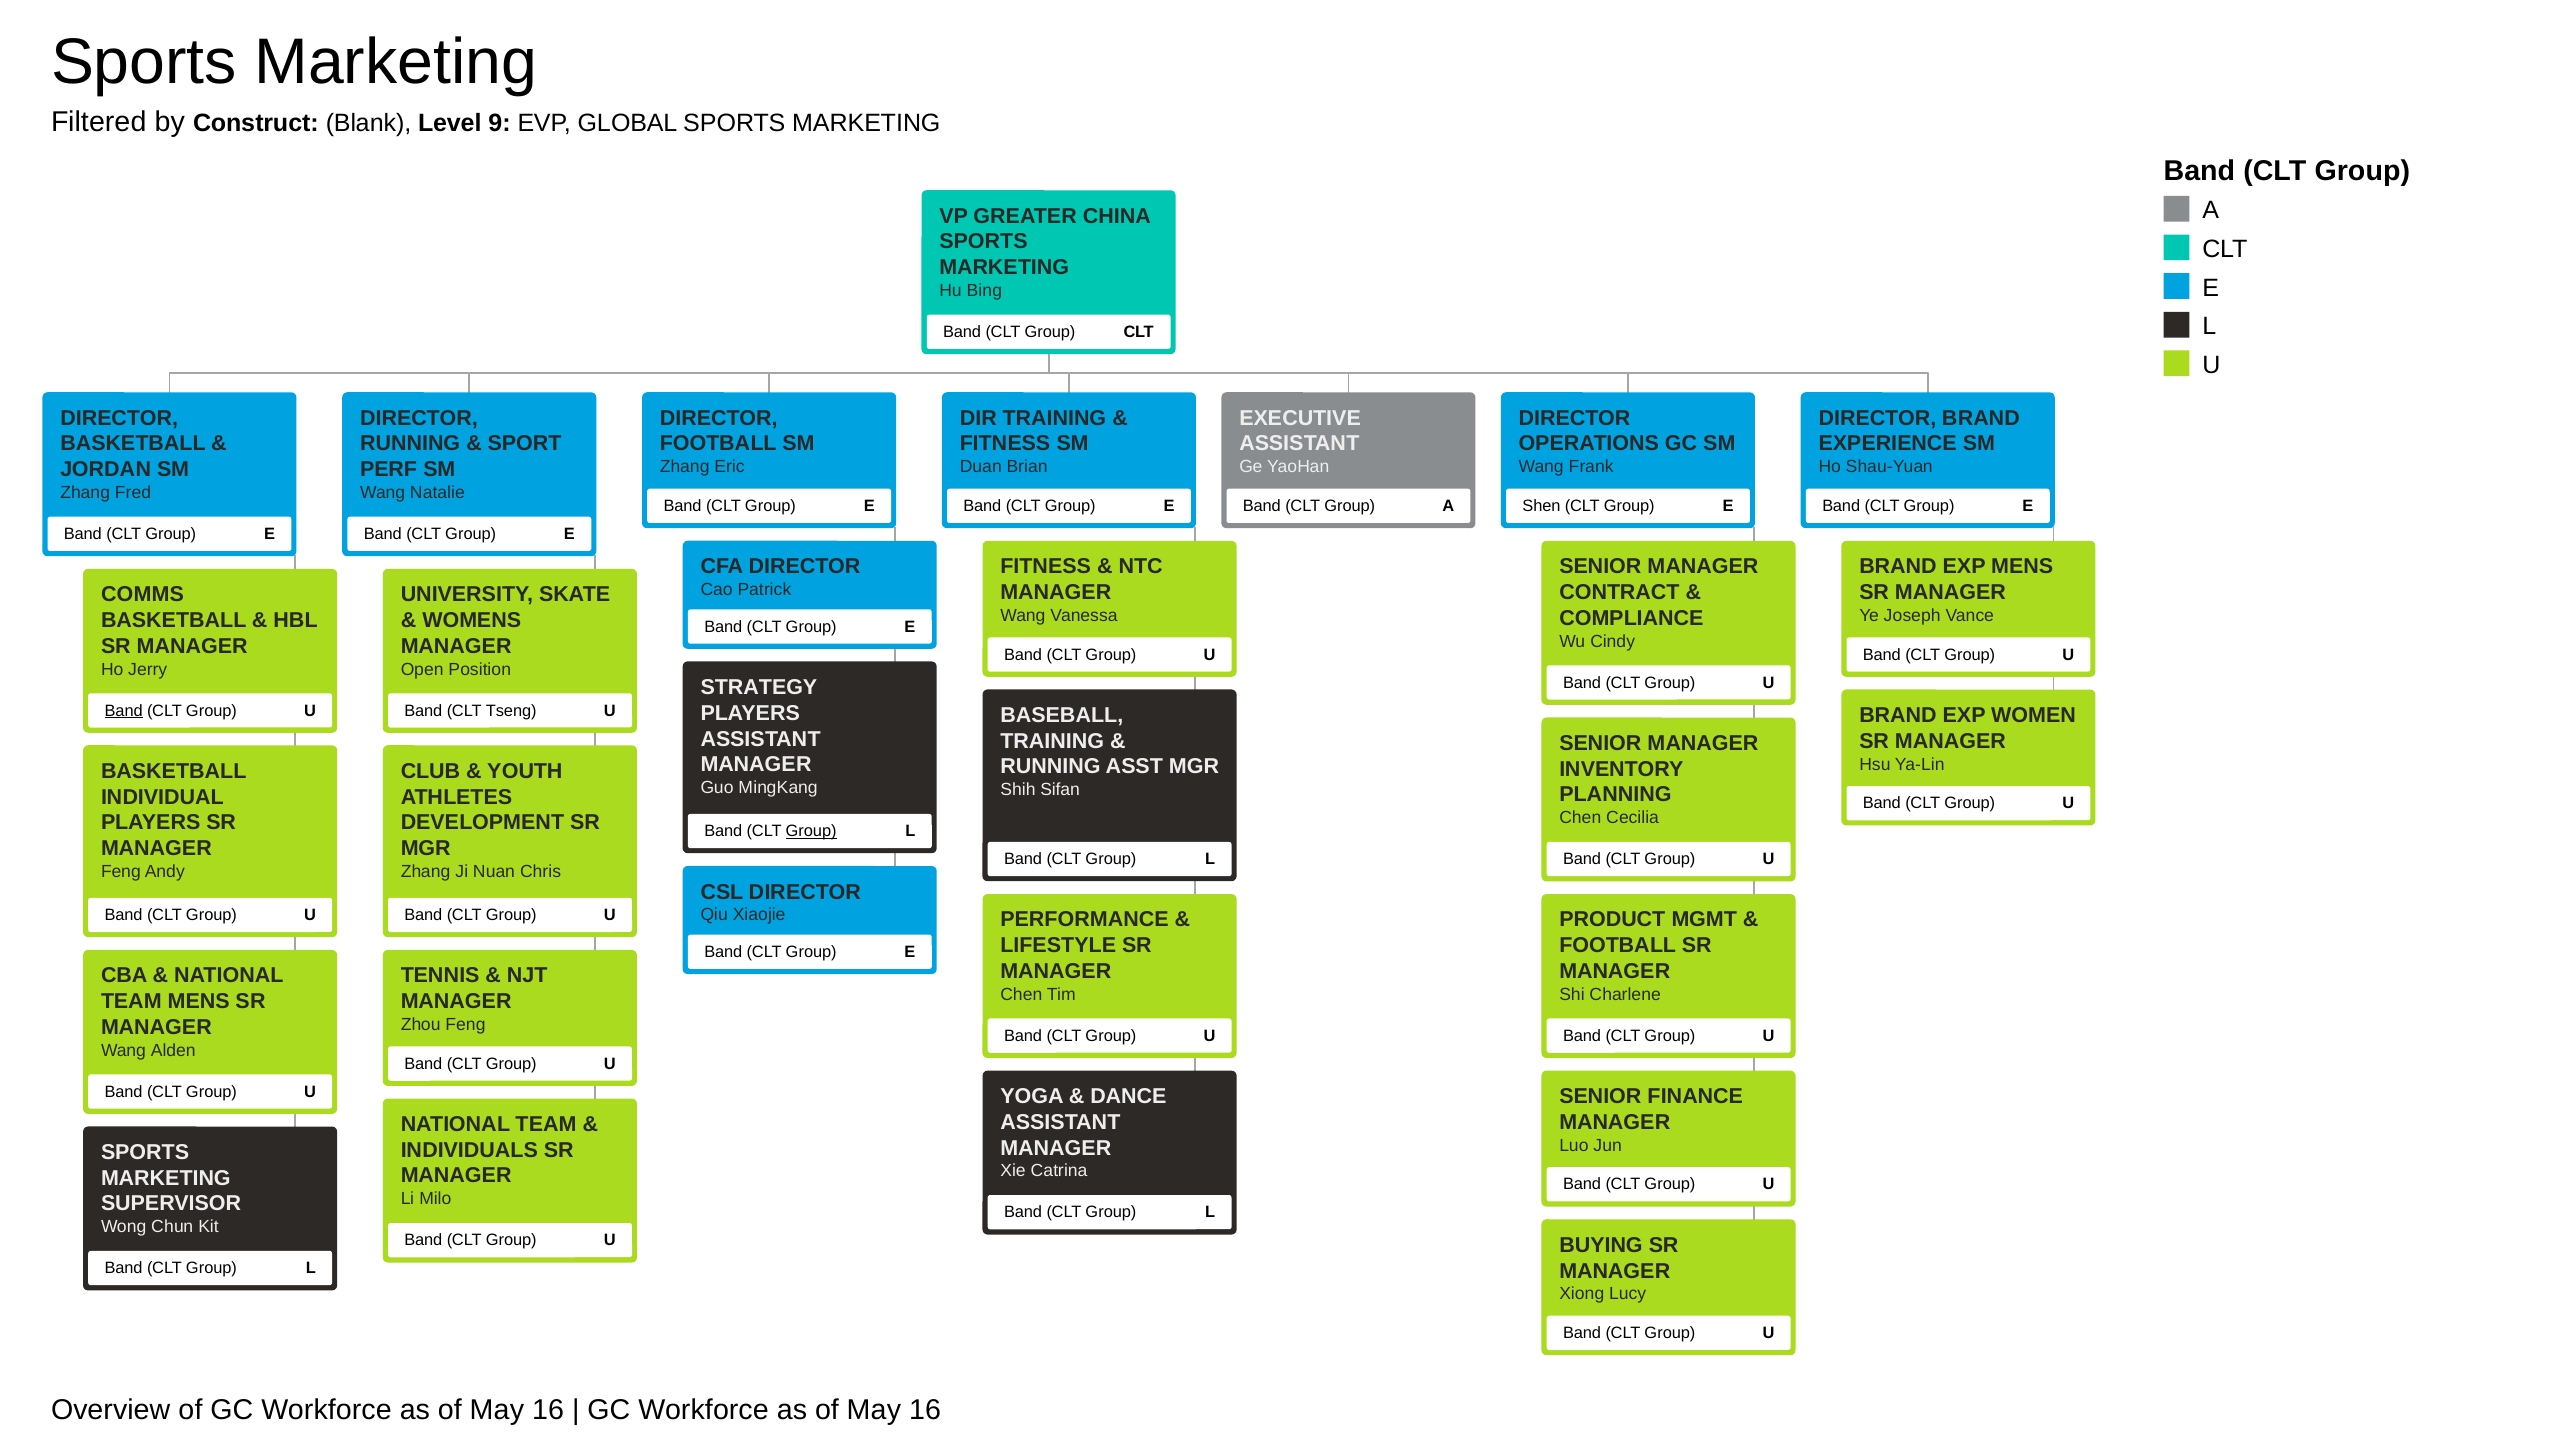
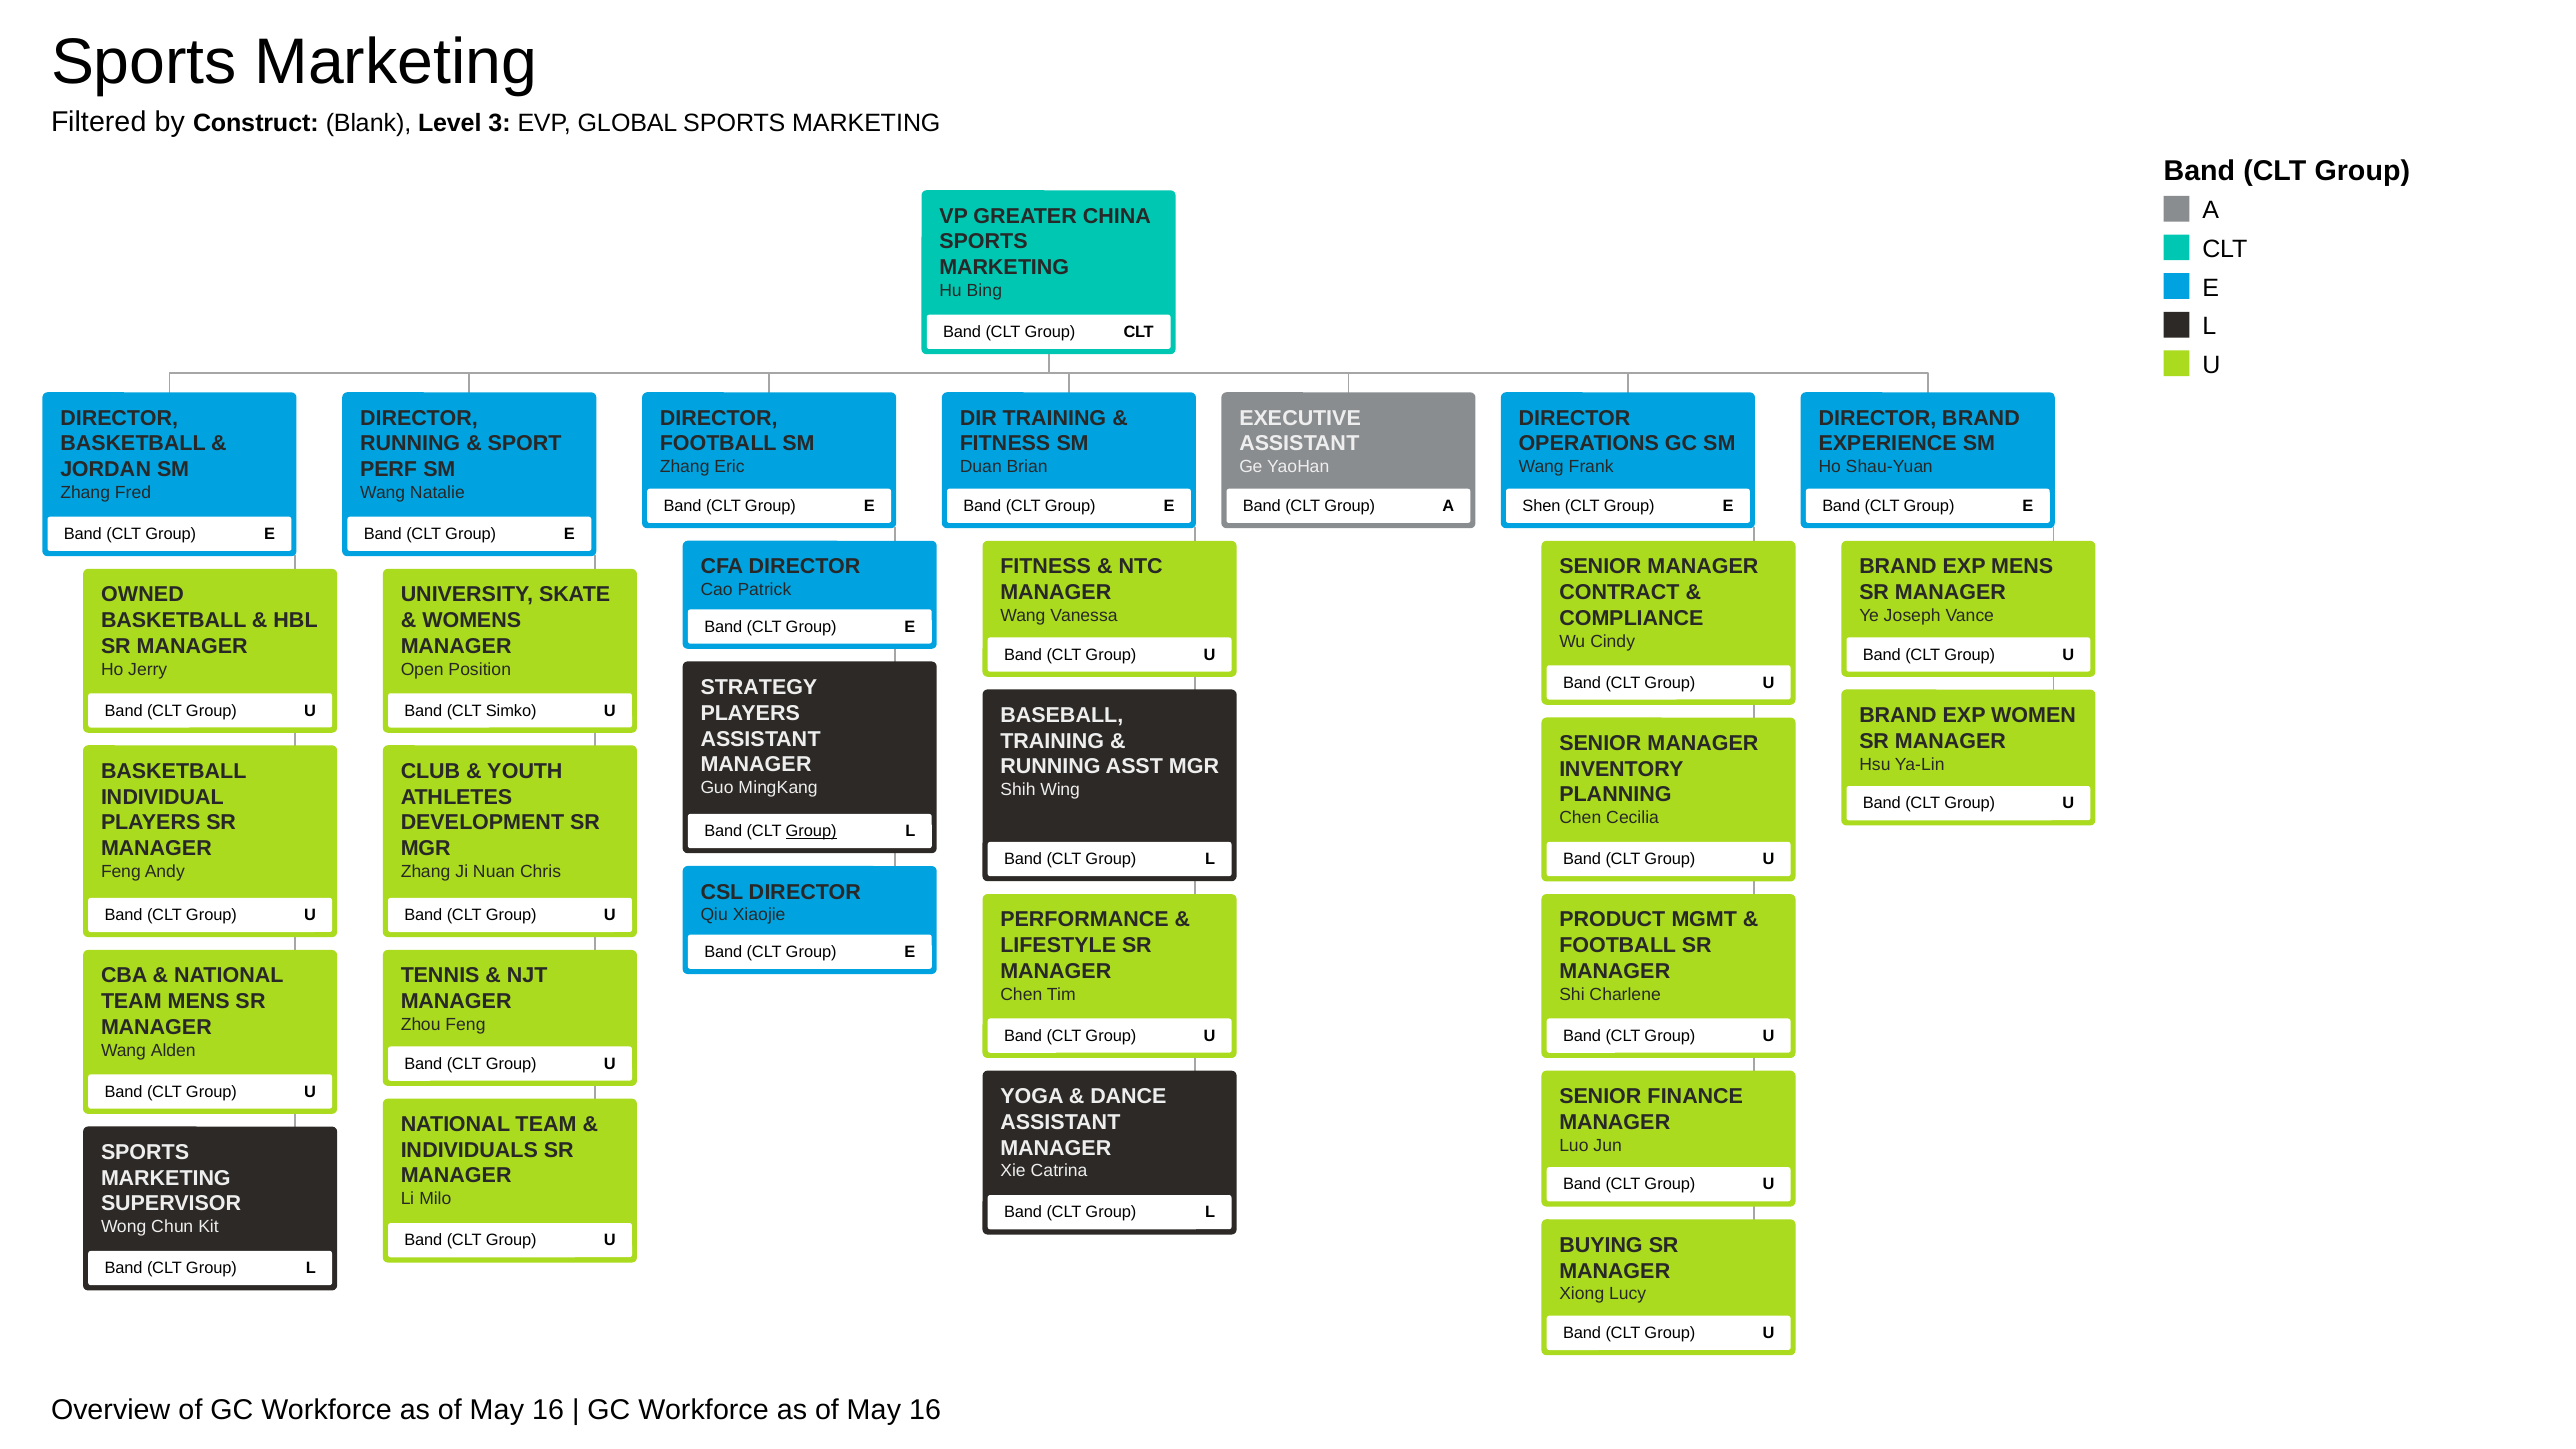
9: 9 -> 3 (500, 123)
COMMS: COMMS -> OWNED (142, 595)
Band underline: present -> none (124, 711)
Tseng: Tseng -> Simko (511, 711)
Sifan: Sifan -> Wing (1060, 790)
